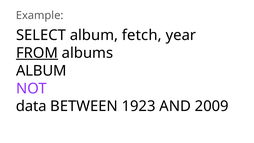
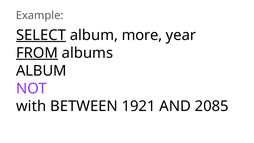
SELECT underline: none -> present (41, 35)
fetch: fetch -> more (142, 35)
data: data -> with (31, 106)
1923: 1923 -> 1921 (139, 106)
2009: 2009 -> 2085 (212, 106)
